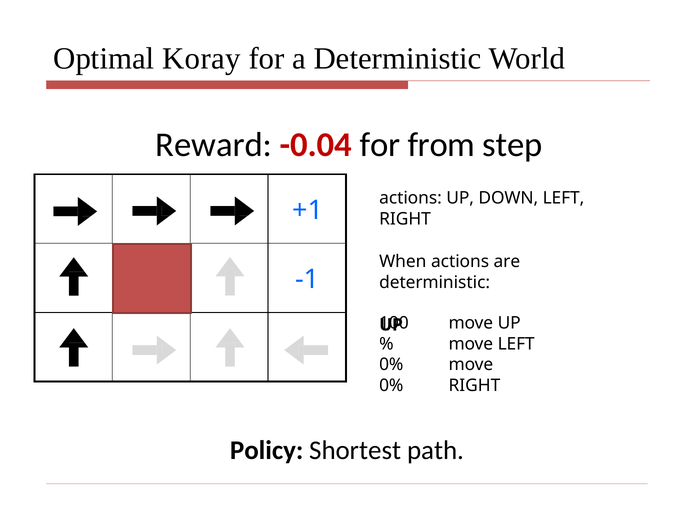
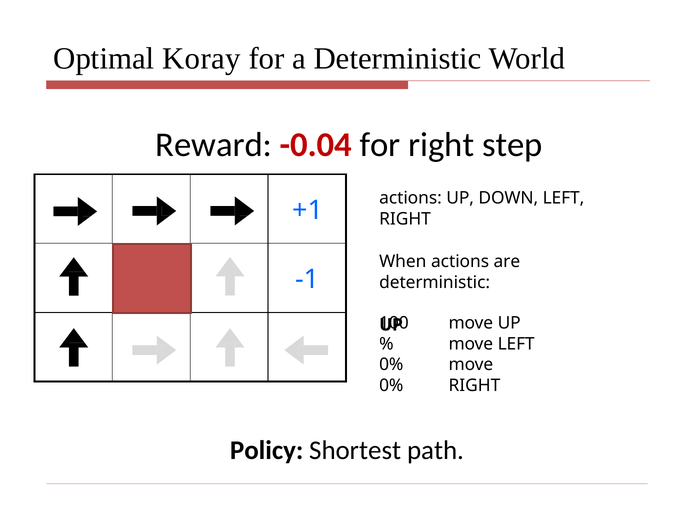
for from: from -> right (441, 145)
